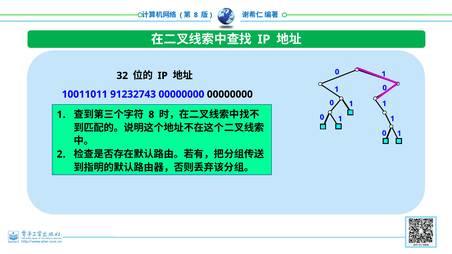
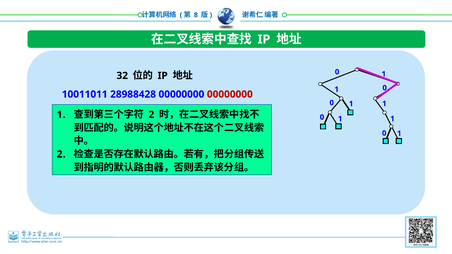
91232743: 91232743 -> 28988428 (133, 94)
00000000 colour: black -> red (230, 94)
8: 8 -> 2 (151, 115)
